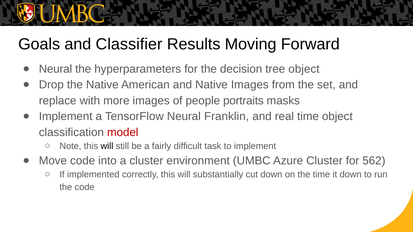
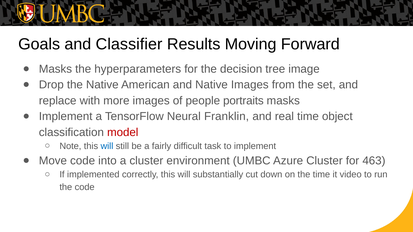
Neural: Neural -> Masks (55, 69)
tree object: object -> image (304, 69)
will colour: black -> blue (107, 146)
562: 562 -> 463 (374, 161)
it down: down -> video (351, 175)
